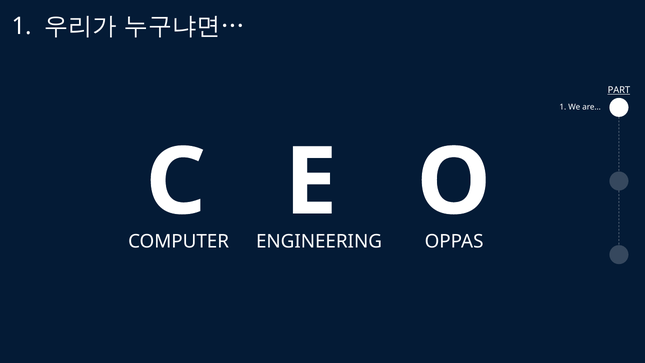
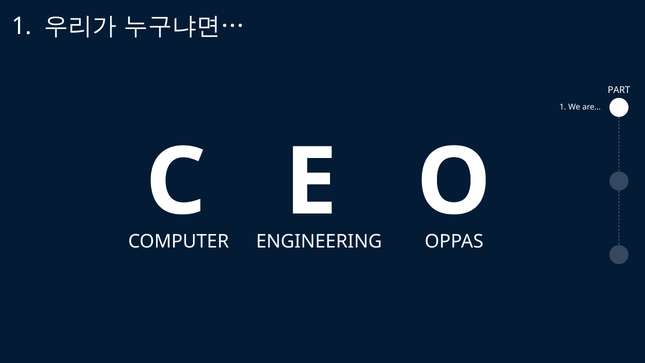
PART underline: present -> none (619, 90)
